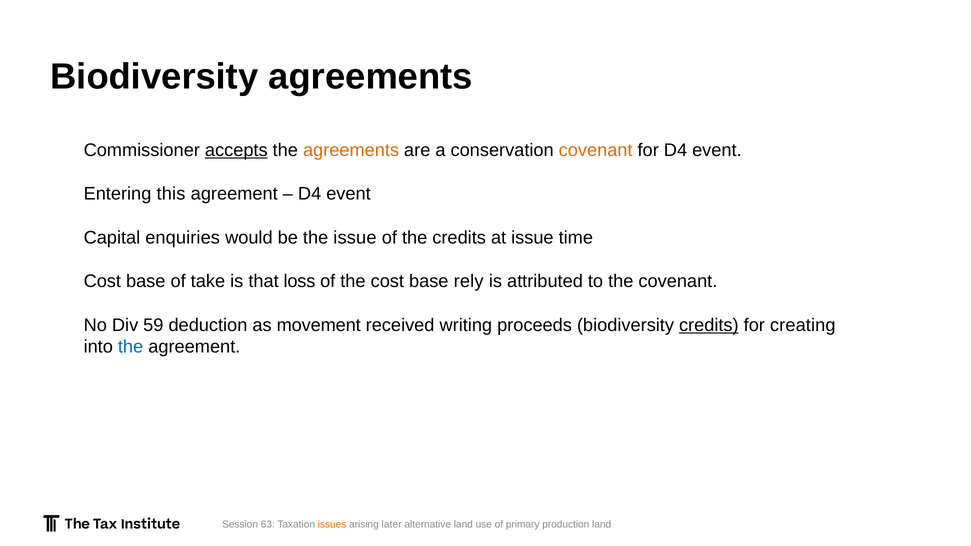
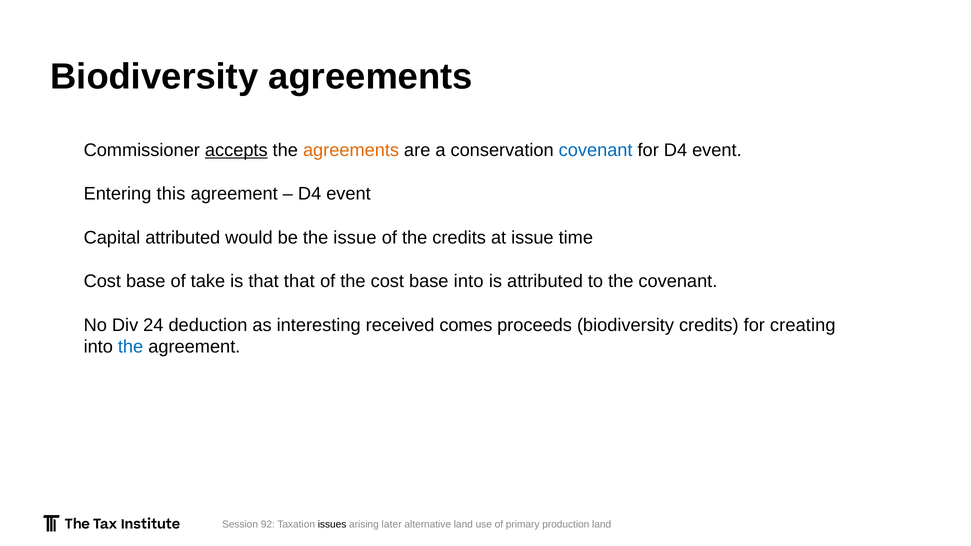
covenant colour: orange -> blue (596, 150)
Capital enquiries: enquiries -> attributed (183, 238)
that loss: loss -> that (299, 281)
base rely: rely -> into (469, 281)
59: 59 -> 24 (153, 325)
movement: movement -> interesting (319, 325)
writing: writing -> comes (466, 325)
credits underline: present -> none (709, 325)
63: 63 -> 92 (268, 525)
issues colour: orange -> black (332, 525)
